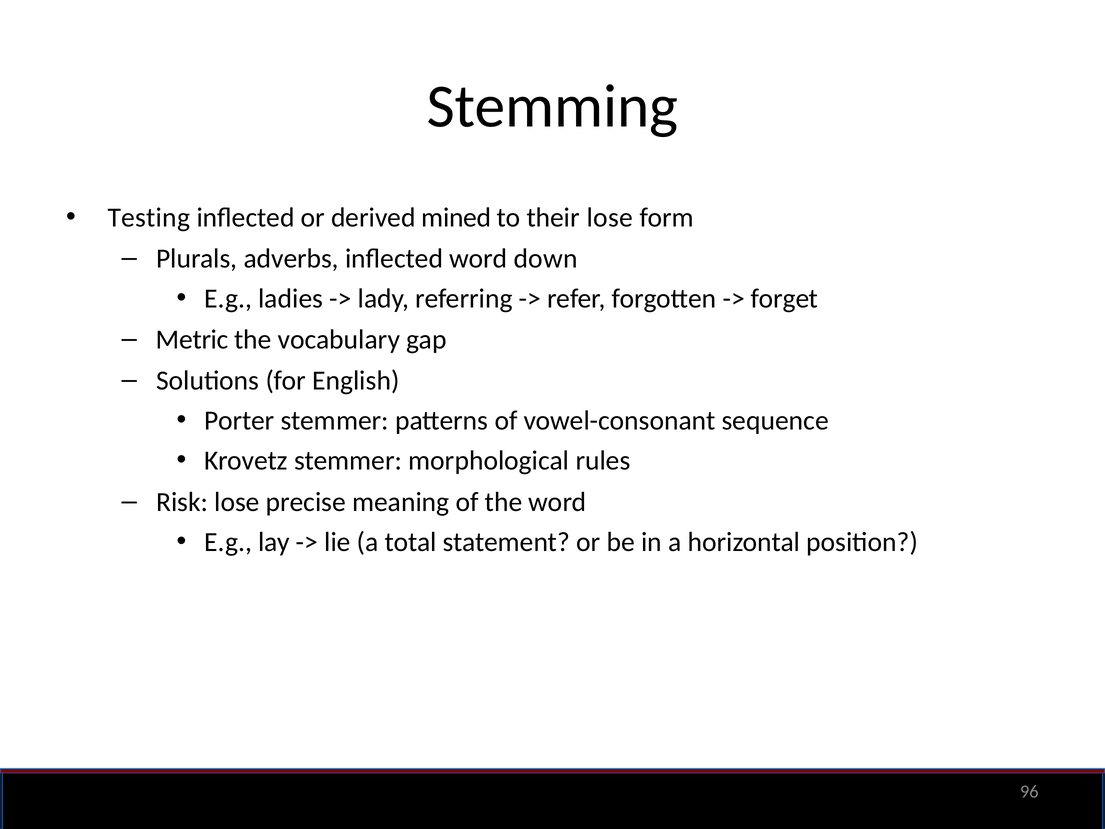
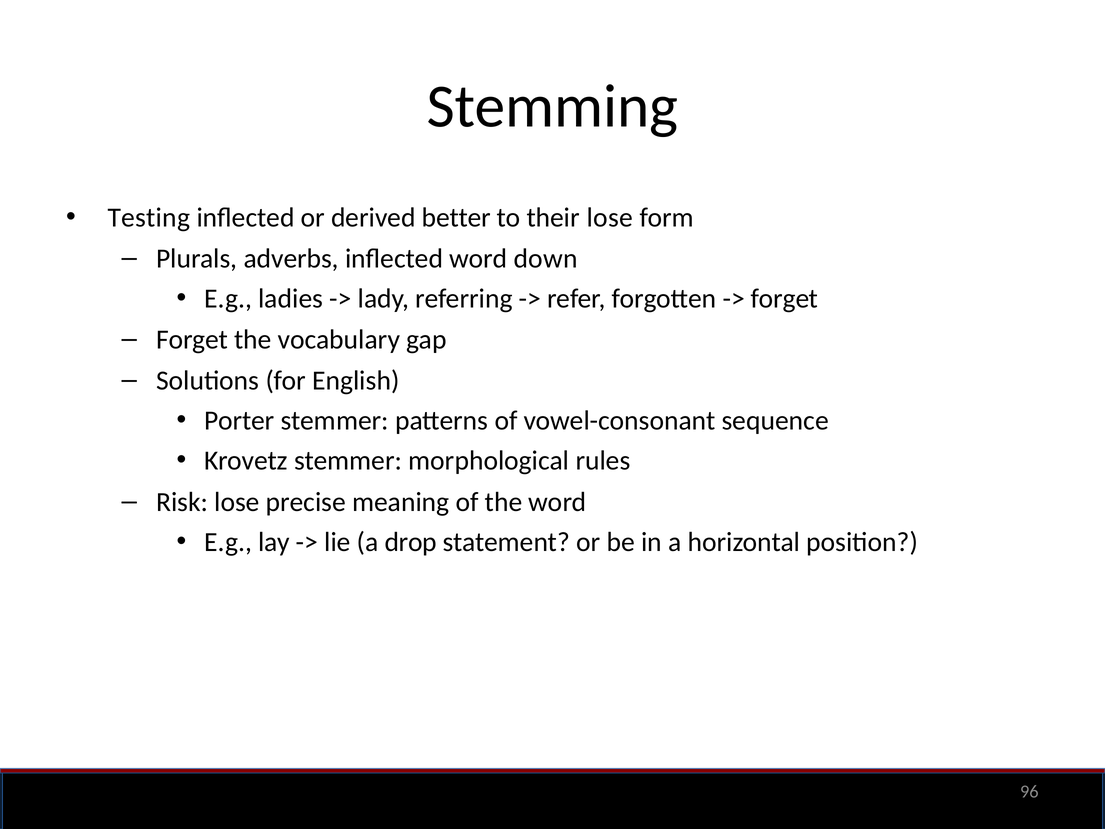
mined: mined -> better (456, 217)
Metric: Metric -> Forget (192, 340)
total: total -> drop (411, 542)
